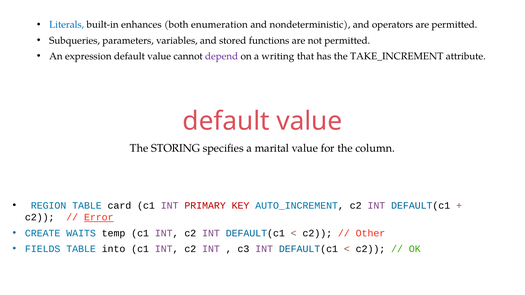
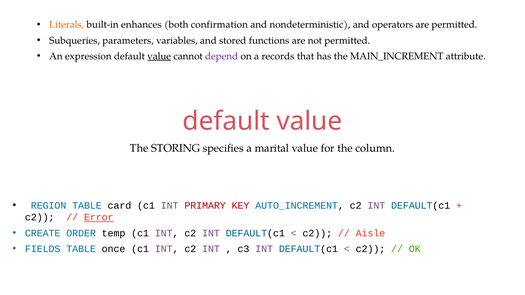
Literals colour: blue -> orange (67, 25)
enumeration: enumeration -> confirmation (219, 25)
value underline: none -> present (159, 56)
writing: writing -> records (278, 56)
TAKE_INCREMENT: TAKE_INCREMENT -> MAIN_INCREMENT (397, 56)
WAITS: WAITS -> ORDER (81, 233)
Other: Other -> Aisle (370, 233)
into: into -> once (114, 249)
